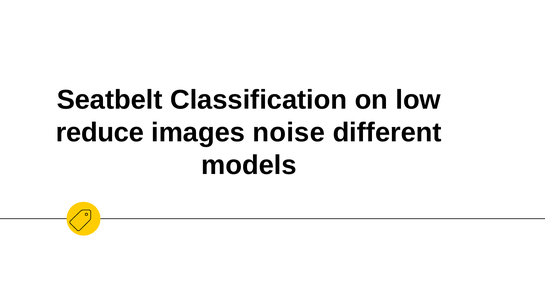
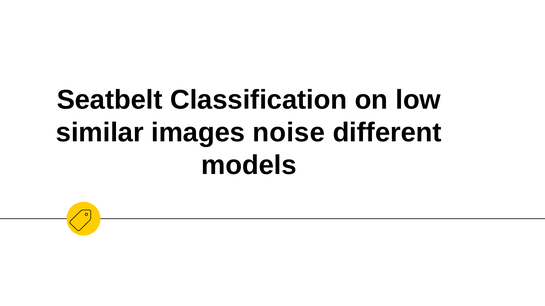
reduce: reduce -> similar (100, 133)
